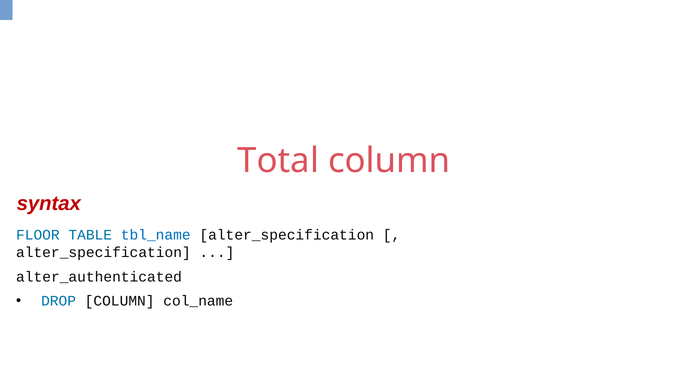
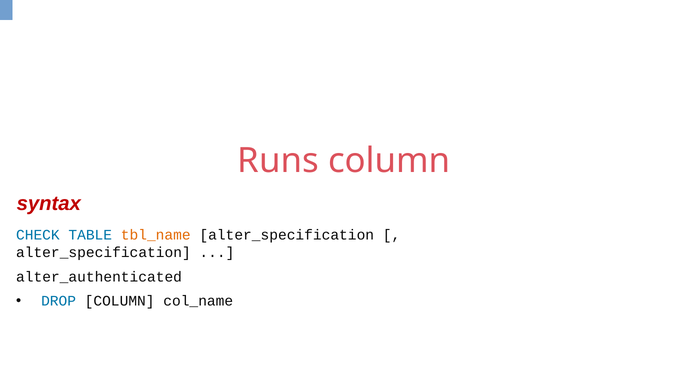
Total: Total -> Runs (278, 161)
FLOOR: FLOOR -> CHECK (38, 235)
tbl_name colour: blue -> orange (156, 235)
